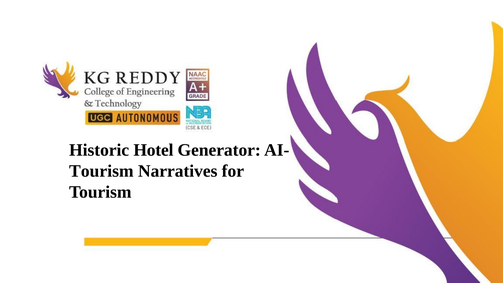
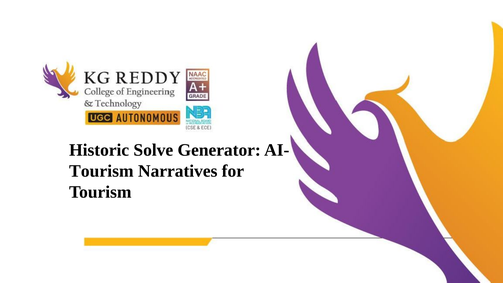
Hotel: Hotel -> Solve (153, 150)
